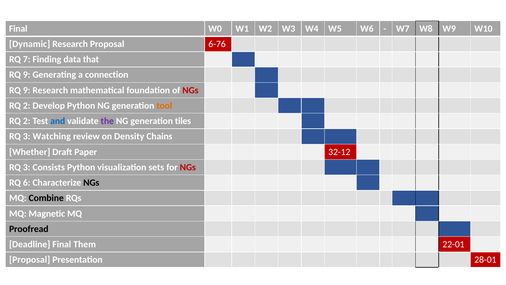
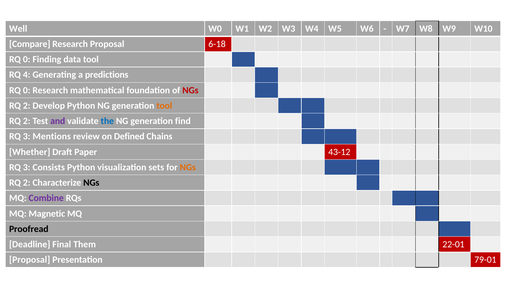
Final: Final -> Well (18, 29)
Dynamic: Dynamic -> Compare (30, 44)
6-76: 6-76 -> 6-18 (217, 44)
7: 7 -> 0 (27, 59)
data that: that -> tool (91, 59)
9: 9 -> 4 (27, 75)
connection: connection -> predictions (107, 75)
9: 9 -> 0 (27, 90)
and colour: blue -> purple (58, 121)
the colour: purple -> blue (107, 121)
tiles: tiles -> find (183, 121)
Watching: Watching -> Mentions (52, 136)
Density: Density -> Defined (129, 136)
32-12: 32-12 -> 43-12 (339, 152)
NGs colour: red -> orange (188, 167)
6: 6 -> 2 (27, 182)
Combine colour: black -> purple (46, 198)
28-01: 28-01 -> 79-01 (485, 259)
